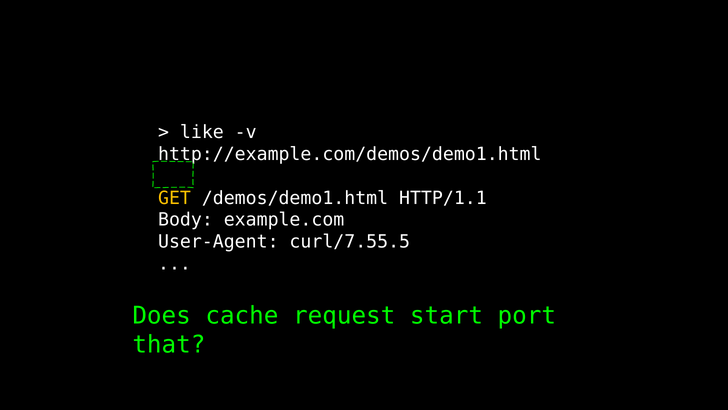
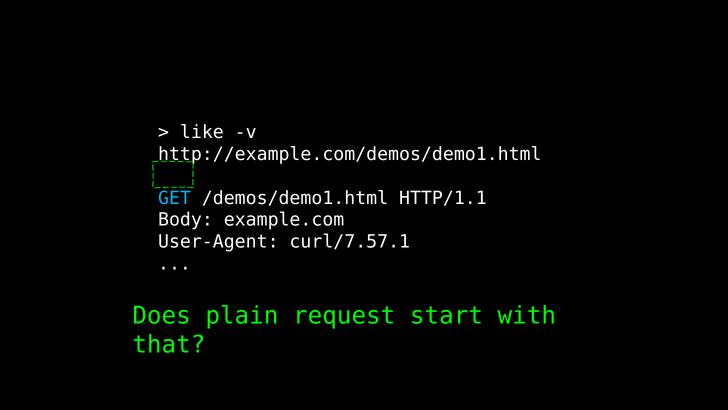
GET colour: yellow -> light blue (175, 198)
curl/7.55.5: curl/7.55.5 -> curl/7.57.1 (350, 241)
cache: cache -> plain (242, 315)
port: port -> with (527, 315)
